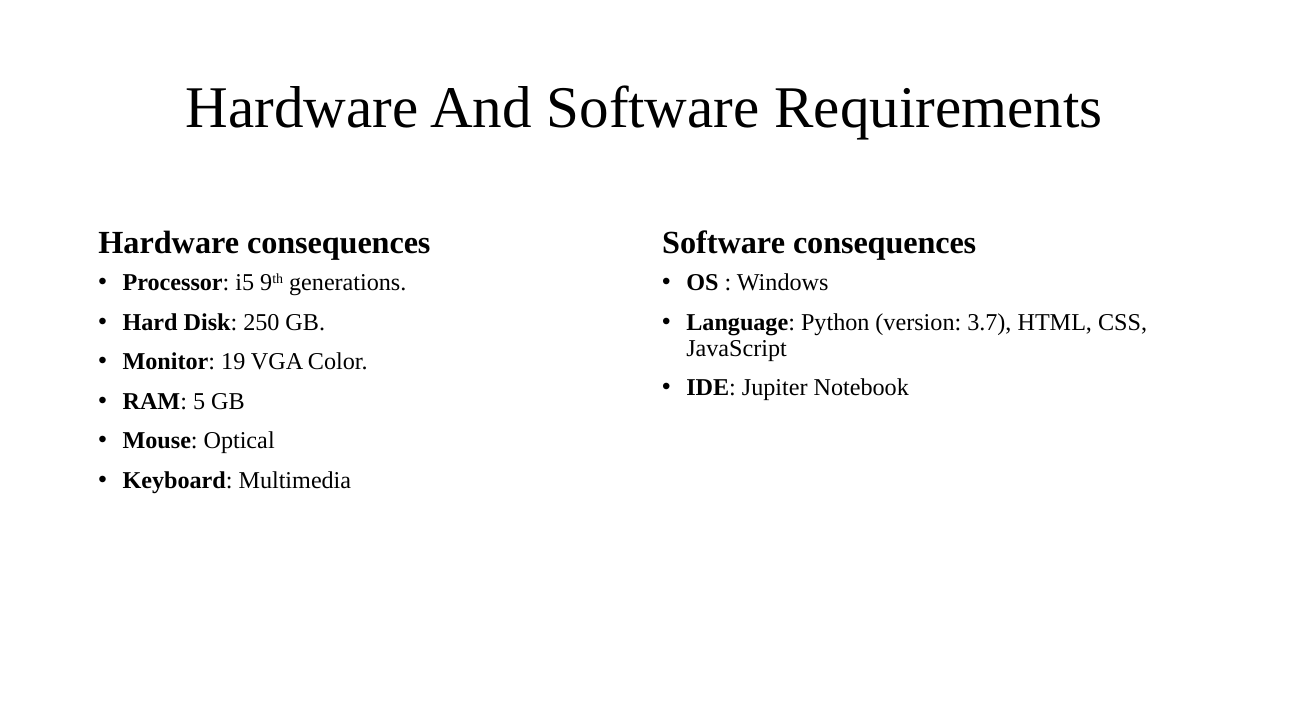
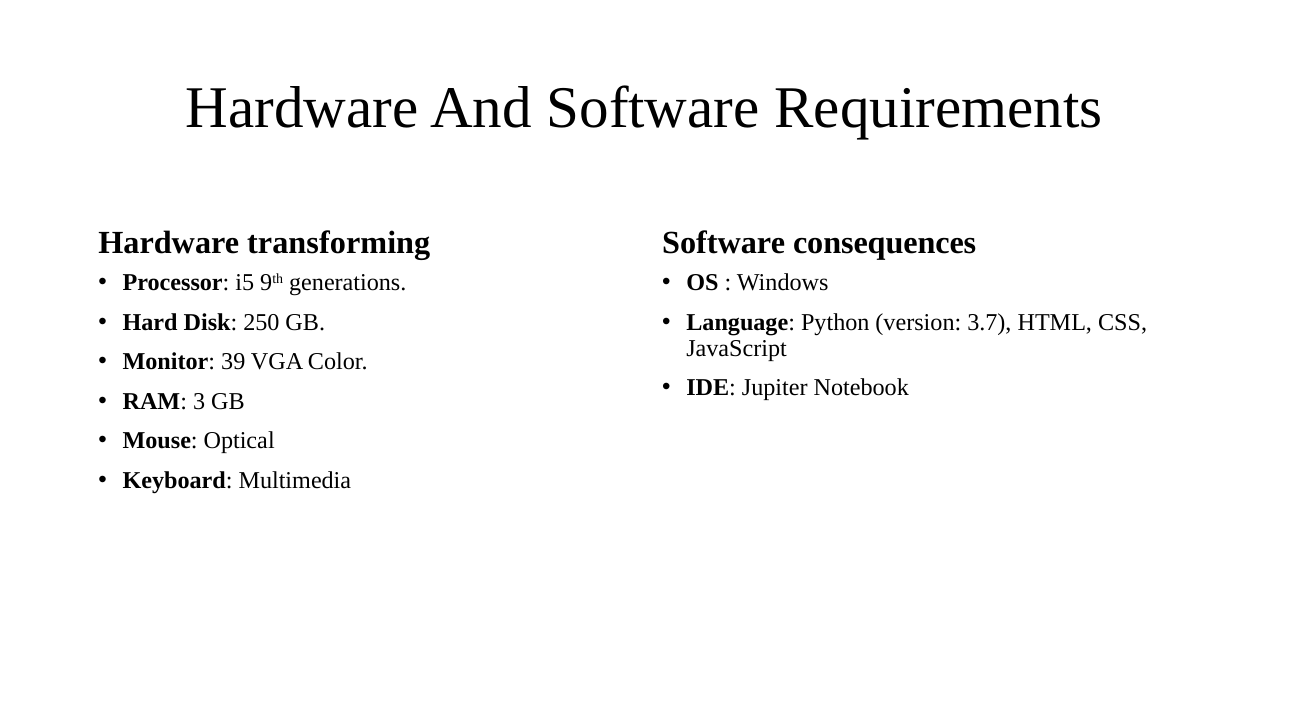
Hardware consequences: consequences -> transforming (339, 242)
19: 19 -> 39 (233, 362)
5: 5 -> 3 (199, 401)
